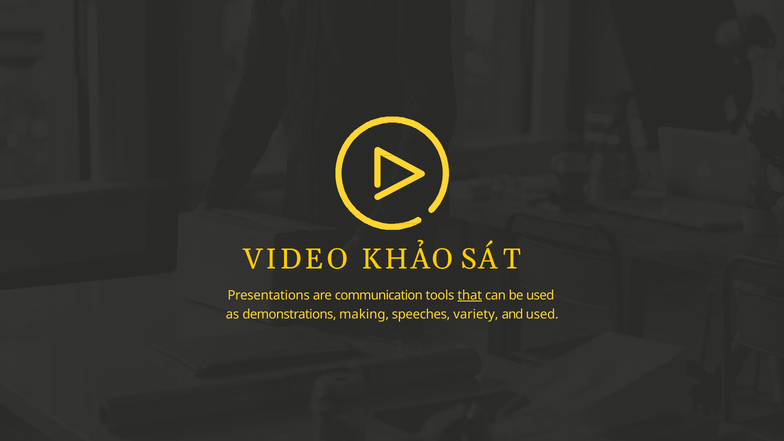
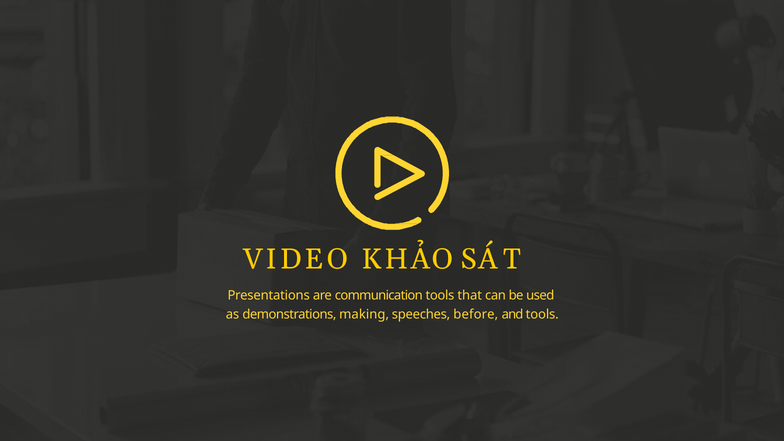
that underline: present -> none (470, 295)
variety: variety -> before (476, 314)
and used: used -> tools (542, 314)
